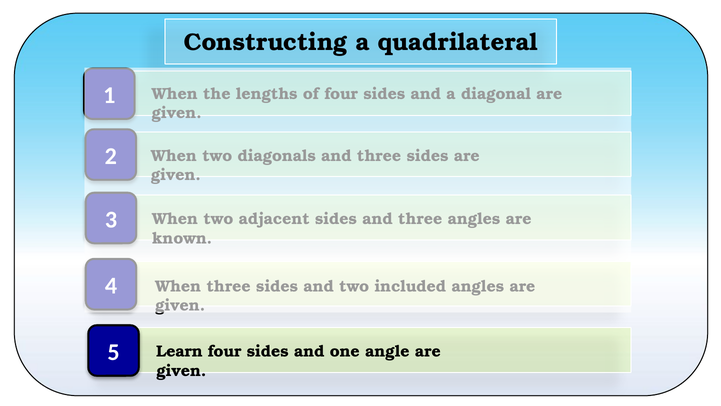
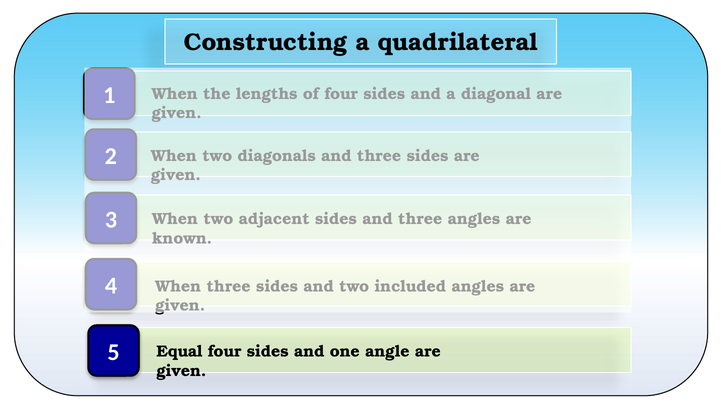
Learn: Learn -> Equal (179, 351)
